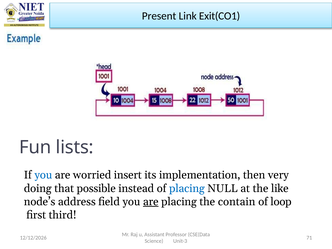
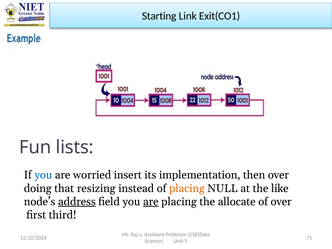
Present: Present -> Starting (159, 16)
then very: very -> over (278, 175)
possible: possible -> resizing (96, 188)
placing colour: blue -> orange (187, 188)
address underline: none -> present (77, 202)
contain: contain -> allocate (237, 202)
of loop: loop -> over (281, 202)
